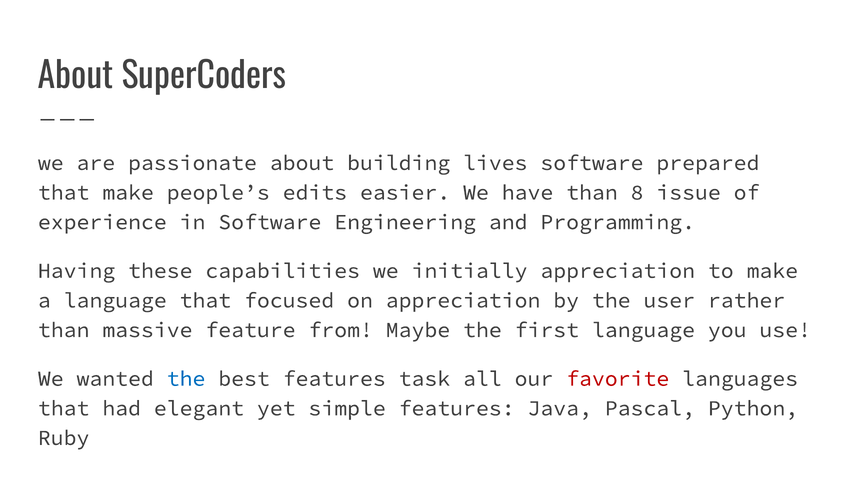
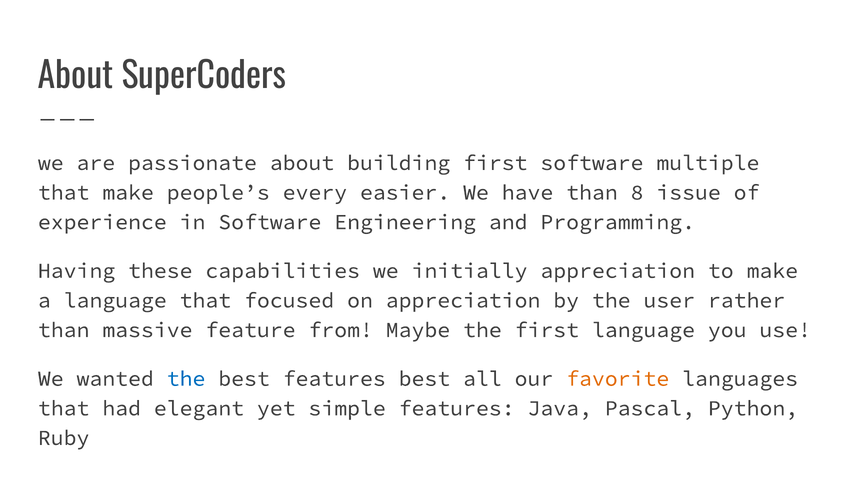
building lives: lives -> first (495, 163)
prepared: prepared -> multiple (708, 163)
edits: edits -> every (315, 193)
features task: task -> best (424, 379)
favorite colour: red -> orange (618, 379)
